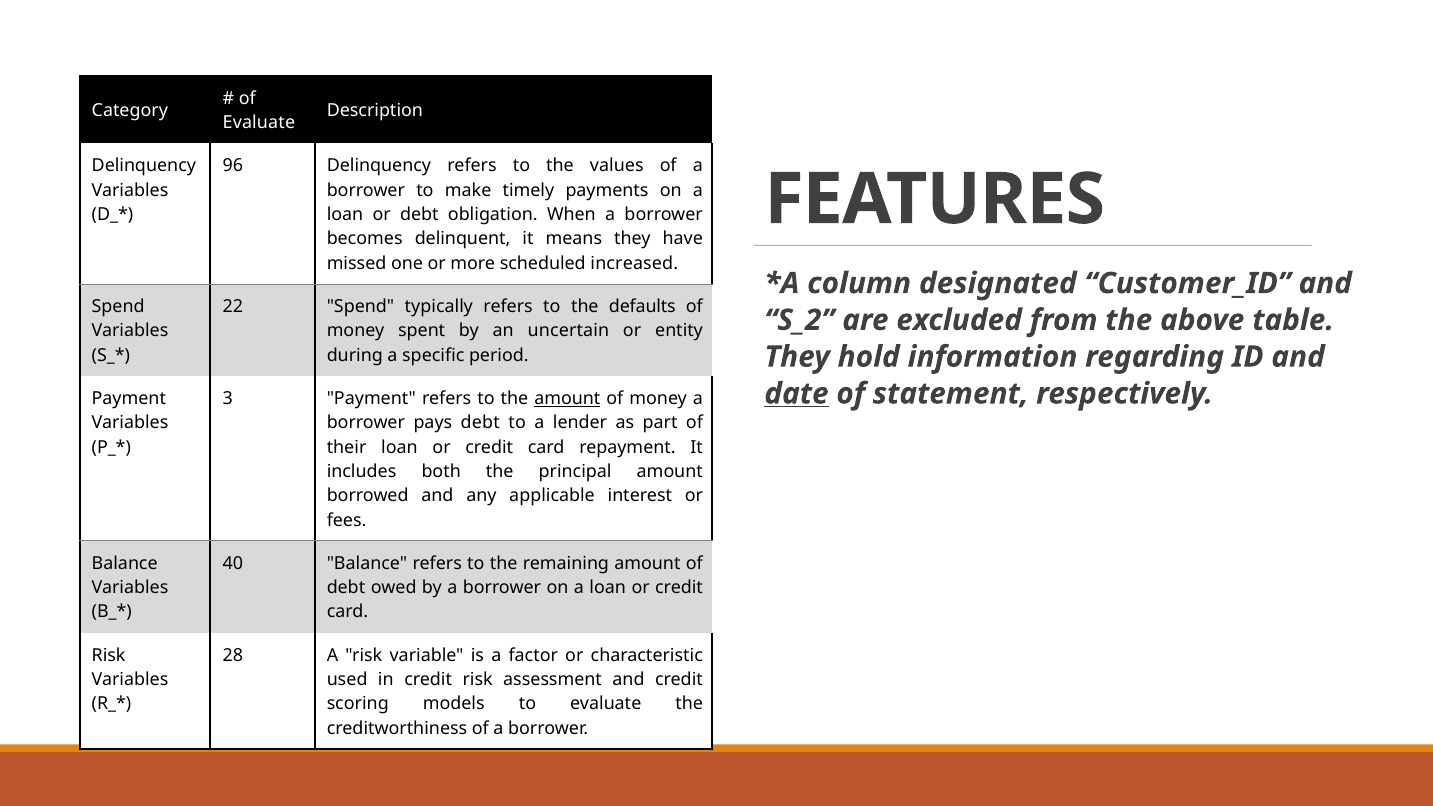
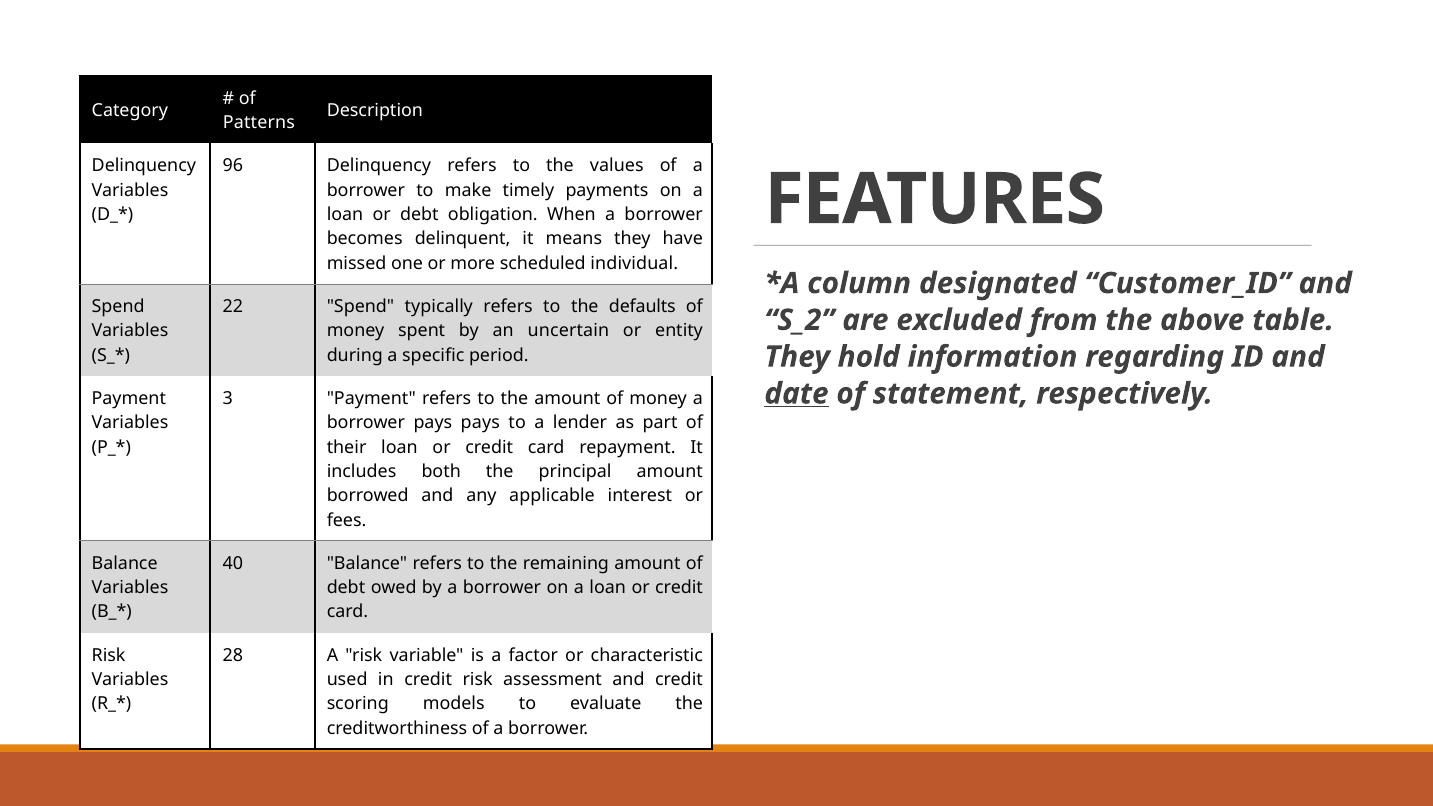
Evaluate: Evaluate -> Patterns (259, 123)
increased: increased -> individual (634, 263)
amount underline: present -> none (567, 398)
pays debt: debt -> pays (480, 423)
